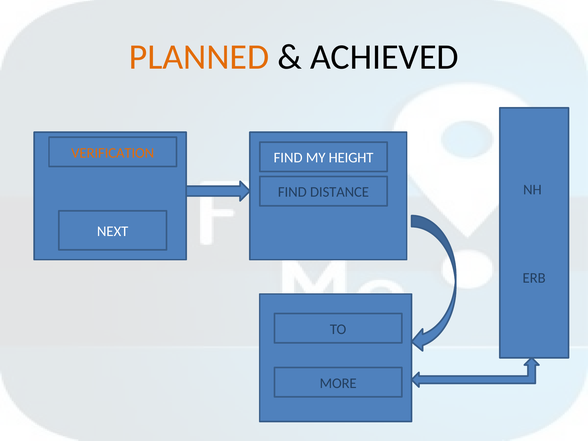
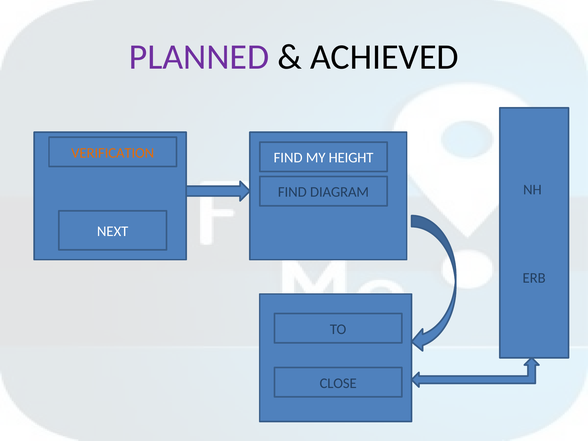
PLANNED colour: orange -> purple (199, 57)
DISTANCE: DISTANCE -> DIAGRAM (340, 192)
MORE: MORE -> CLOSE (338, 383)
